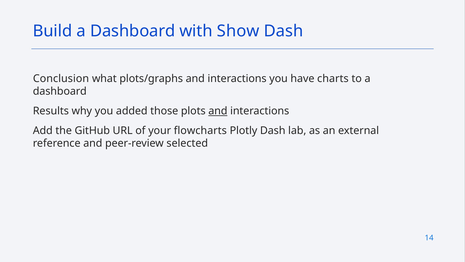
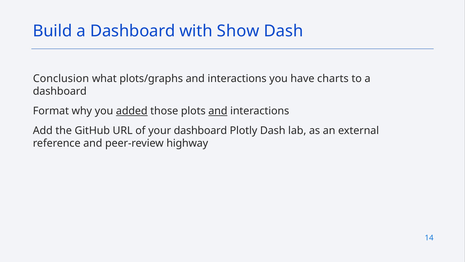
Results: Results -> Format (51, 111)
added underline: none -> present (132, 111)
your flowcharts: flowcharts -> dashboard (200, 130)
selected: selected -> highway (187, 143)
